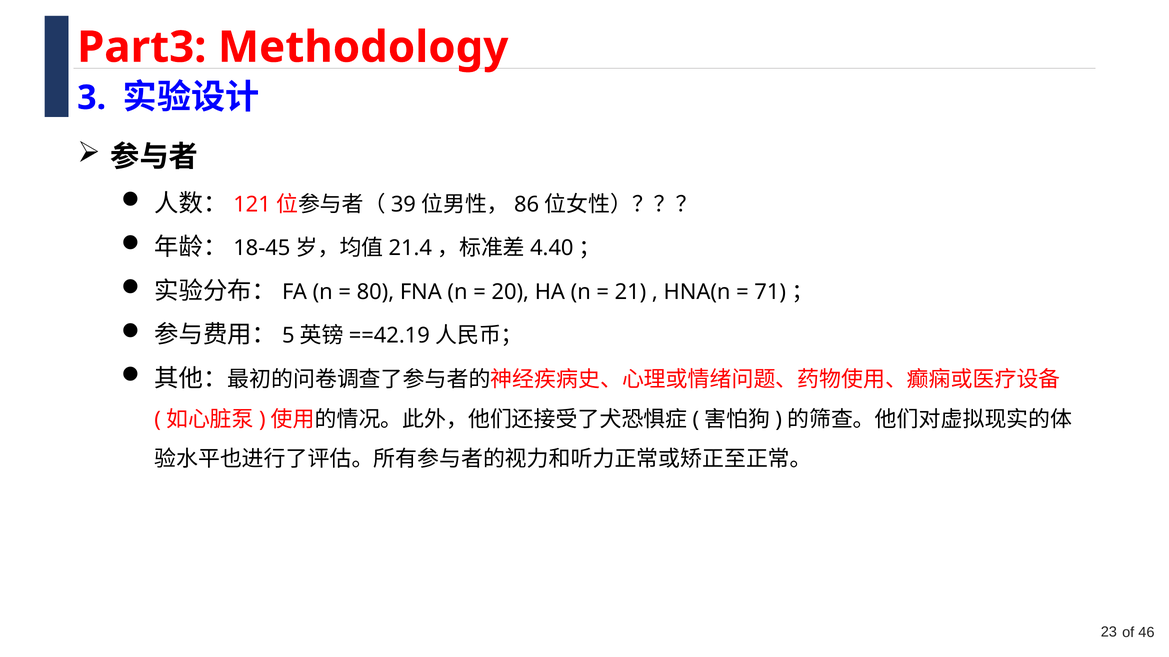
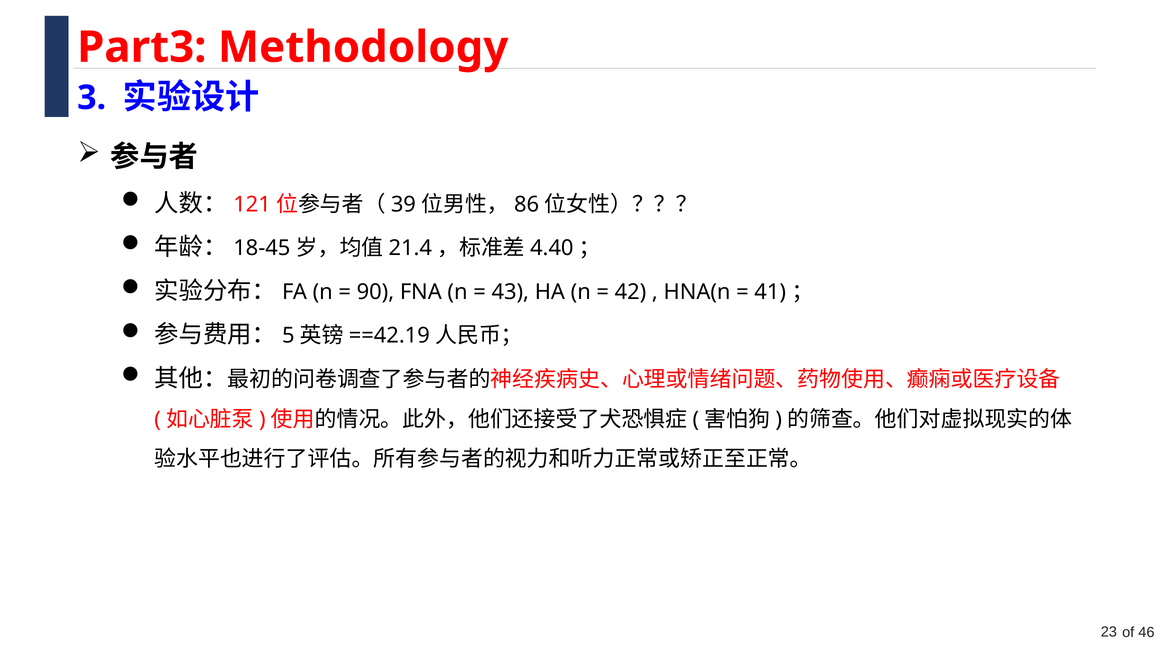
80: 80 -> 90 (375, 292)
20: 20 -> 43 (510, 292)
21: 21 -> 42 (630, 292)
71: 71 -> 41 (770, 292)
